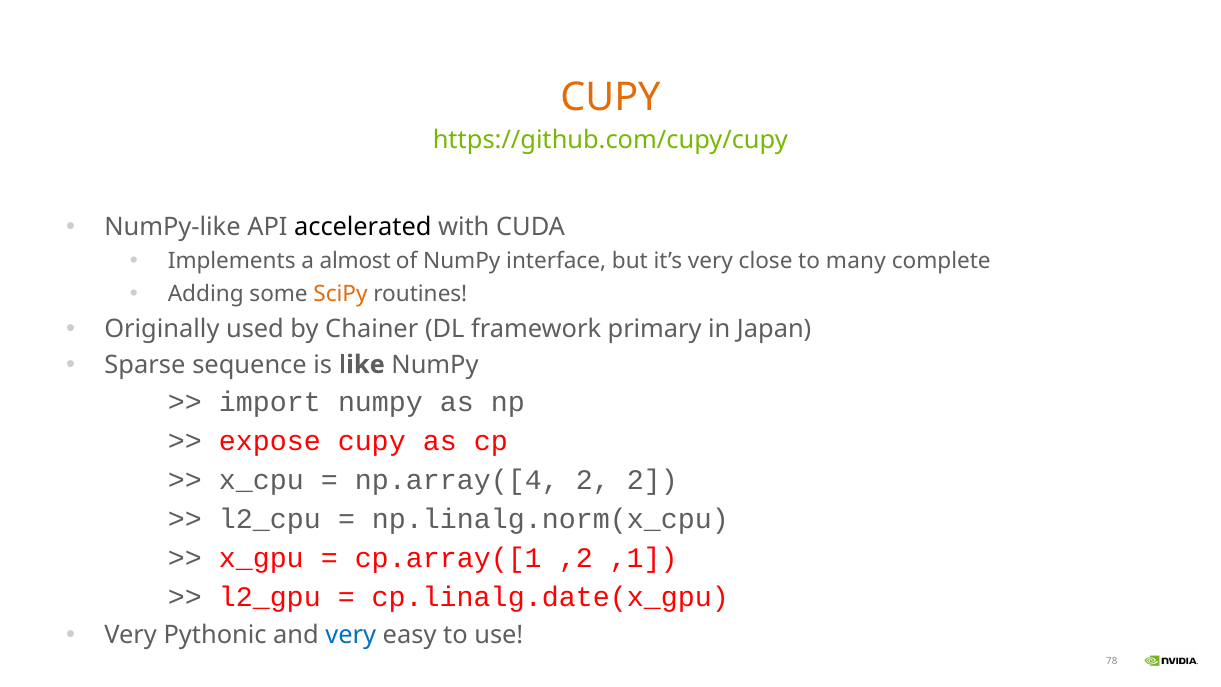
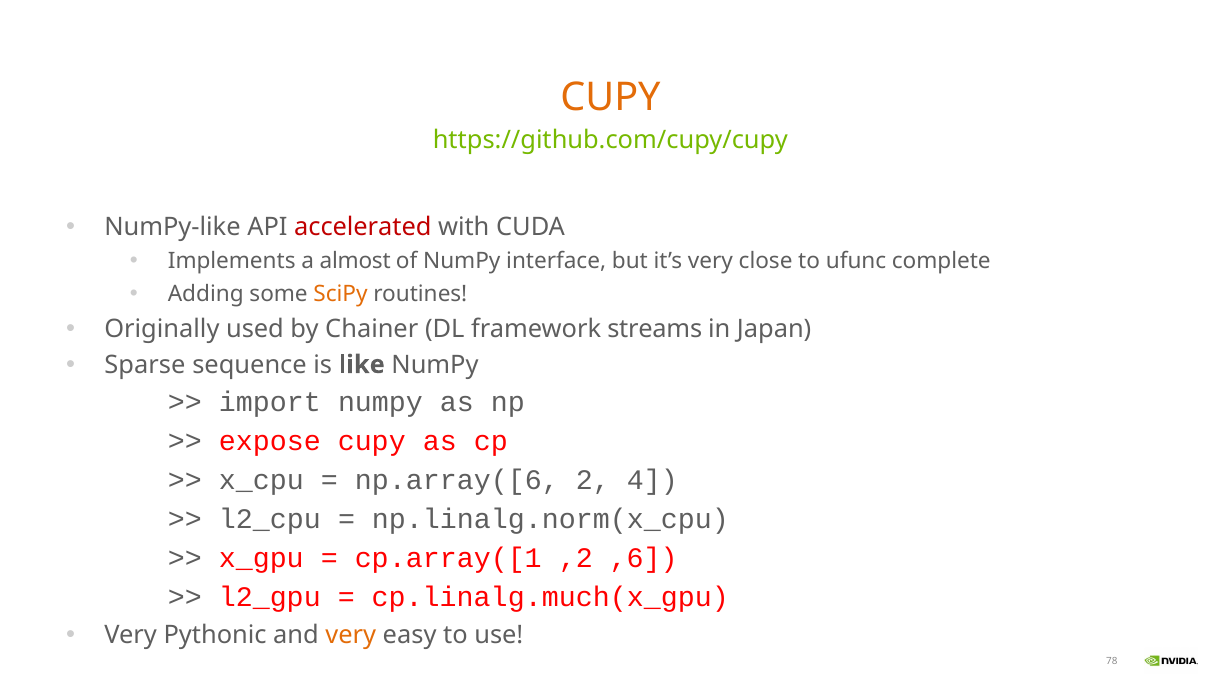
accelerated colour: black -> red (363, 227)
many: many -> ufunc (856, 261)
primary: primary -> streams (655, 329)
np.array([4: np.array([4 -> np.array([6 (457, 480)
2 2: 2 -> 4 (652, 480)
,1: ,1 -> ,6 (644, 558)
cp.linalg.date(x_gpu: cp.linalg.date(x_gpu -> cp.linalg.much(x_gpu (550, 597)
very colour: blue -> orange (351, 635)
